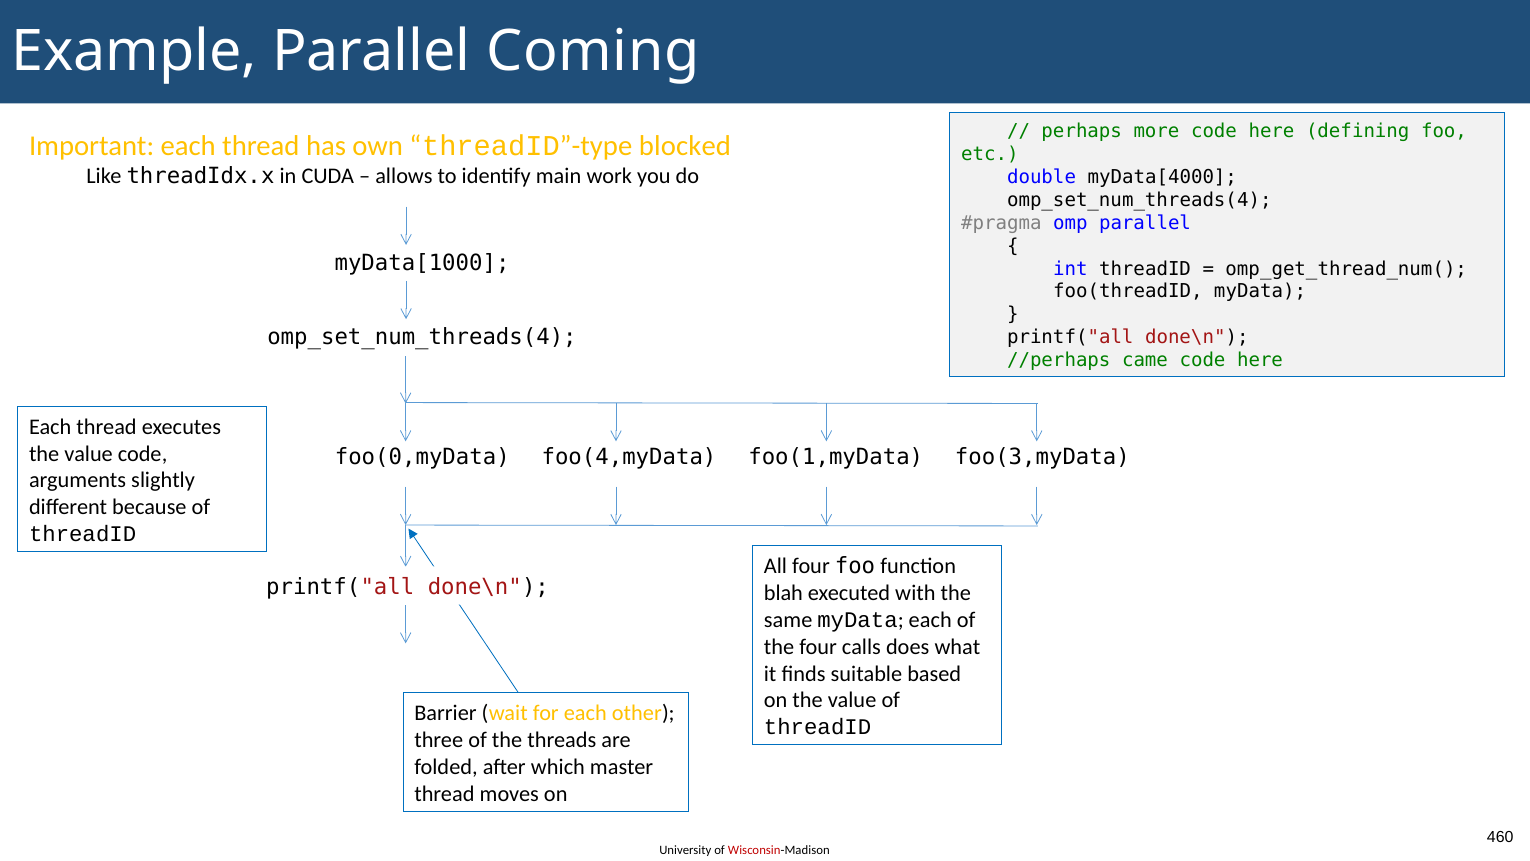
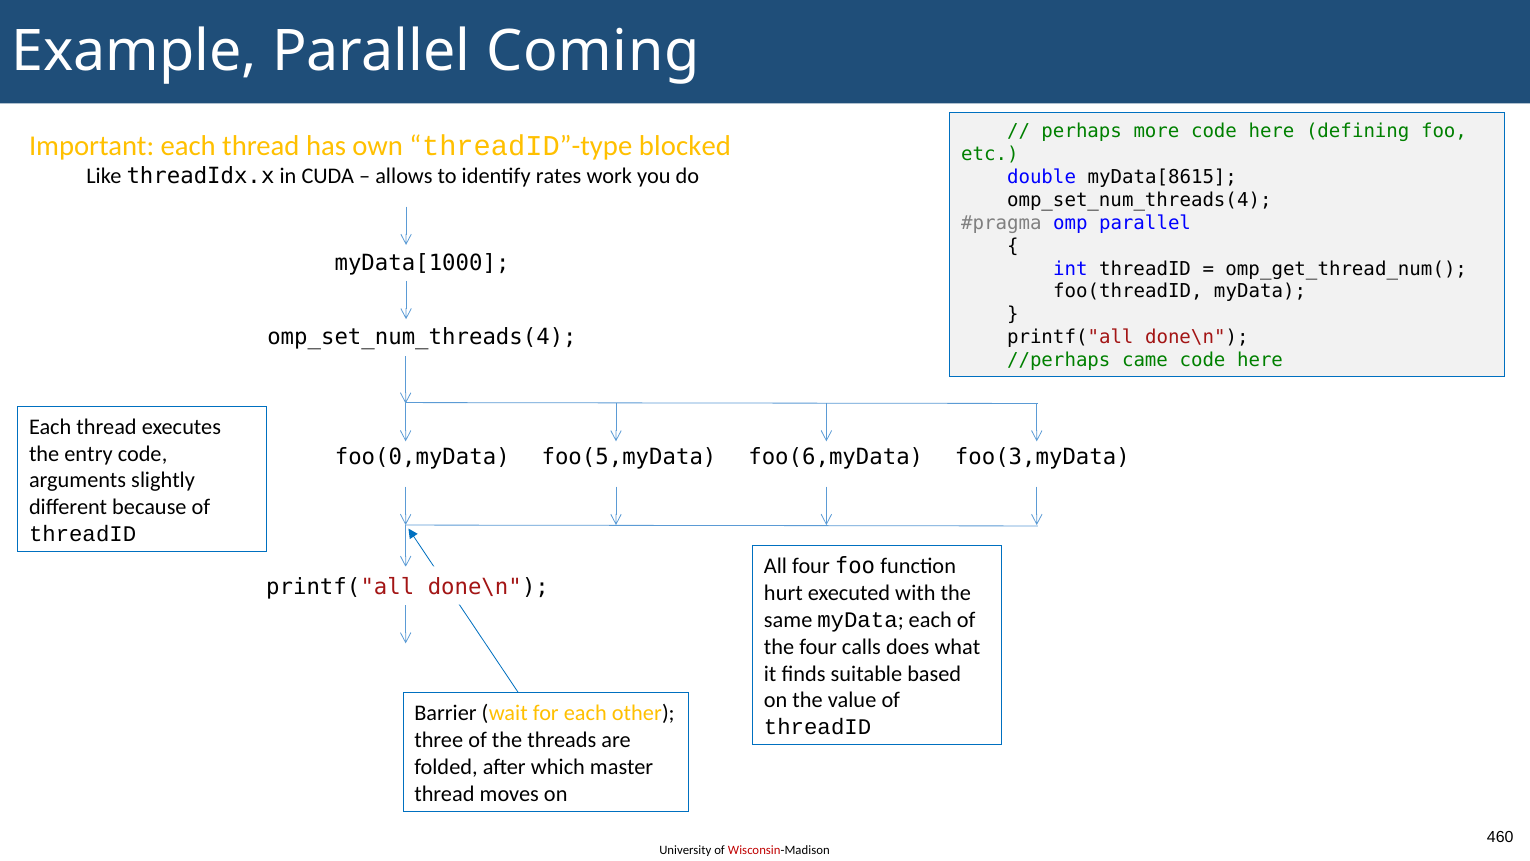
main: main -> rates (559, 176)
myData[4000: myData[4000 -> myData[8615 (1162, 177)
value: value -> entry (88, 453)
foo(4,myData: foo(4,myData -> foo(5,myData (629, 456)
foo(1,myData: foo(1,myData -> foo(6,myData (836, 456)
blah: blah -> hurt (783, 593)
